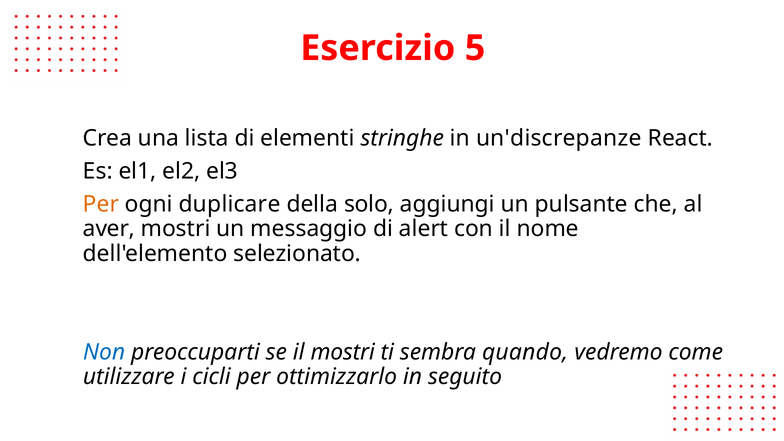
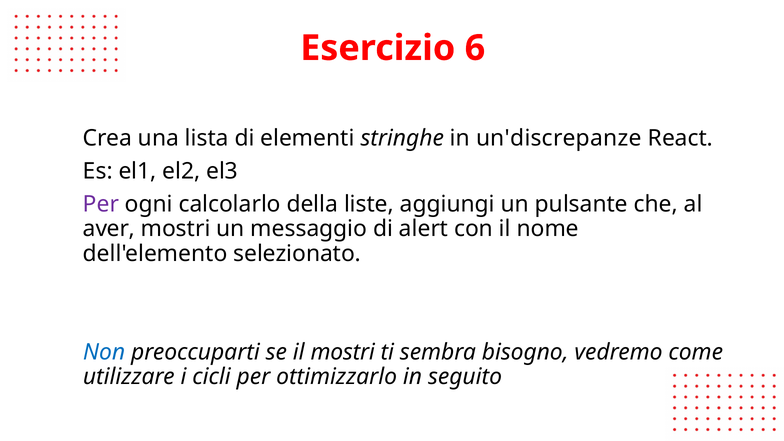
5: 5 -> 6 (475, 48)
Per colour: orange -> purple (101, 204)
duplicare: duplicare -> calcolarlo (230, 204)
solo: solo -> liste (369, 204)
quando: quando -> bisogno (525, 352)
